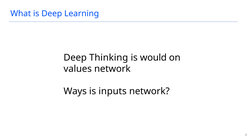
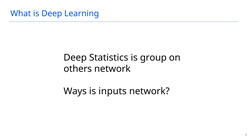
Thinking: Thinking -> Statistics (109, 58)
would: would -> group (153, 58)
values: values -> others (78, 69)
